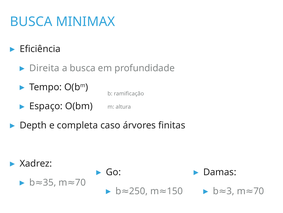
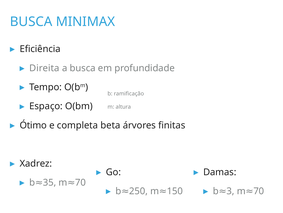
Depth: Depth -> Ótimo (33, 125)
caso: caso -> beta (110, 125)
